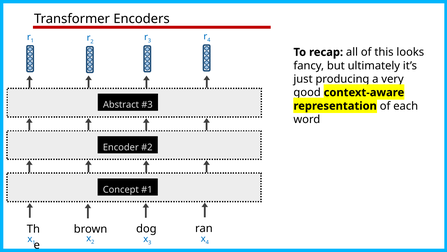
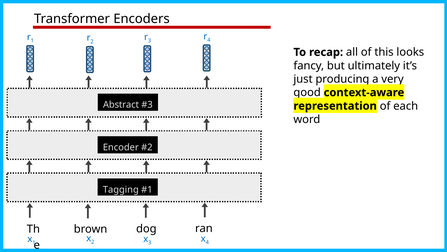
Concept: Concept -> Tagging (121, 189)
